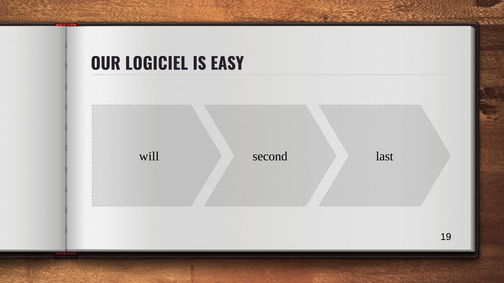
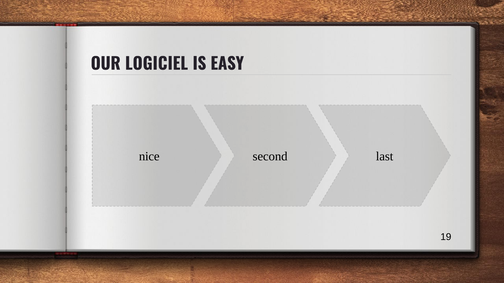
will: will -> nice (149, 157)
